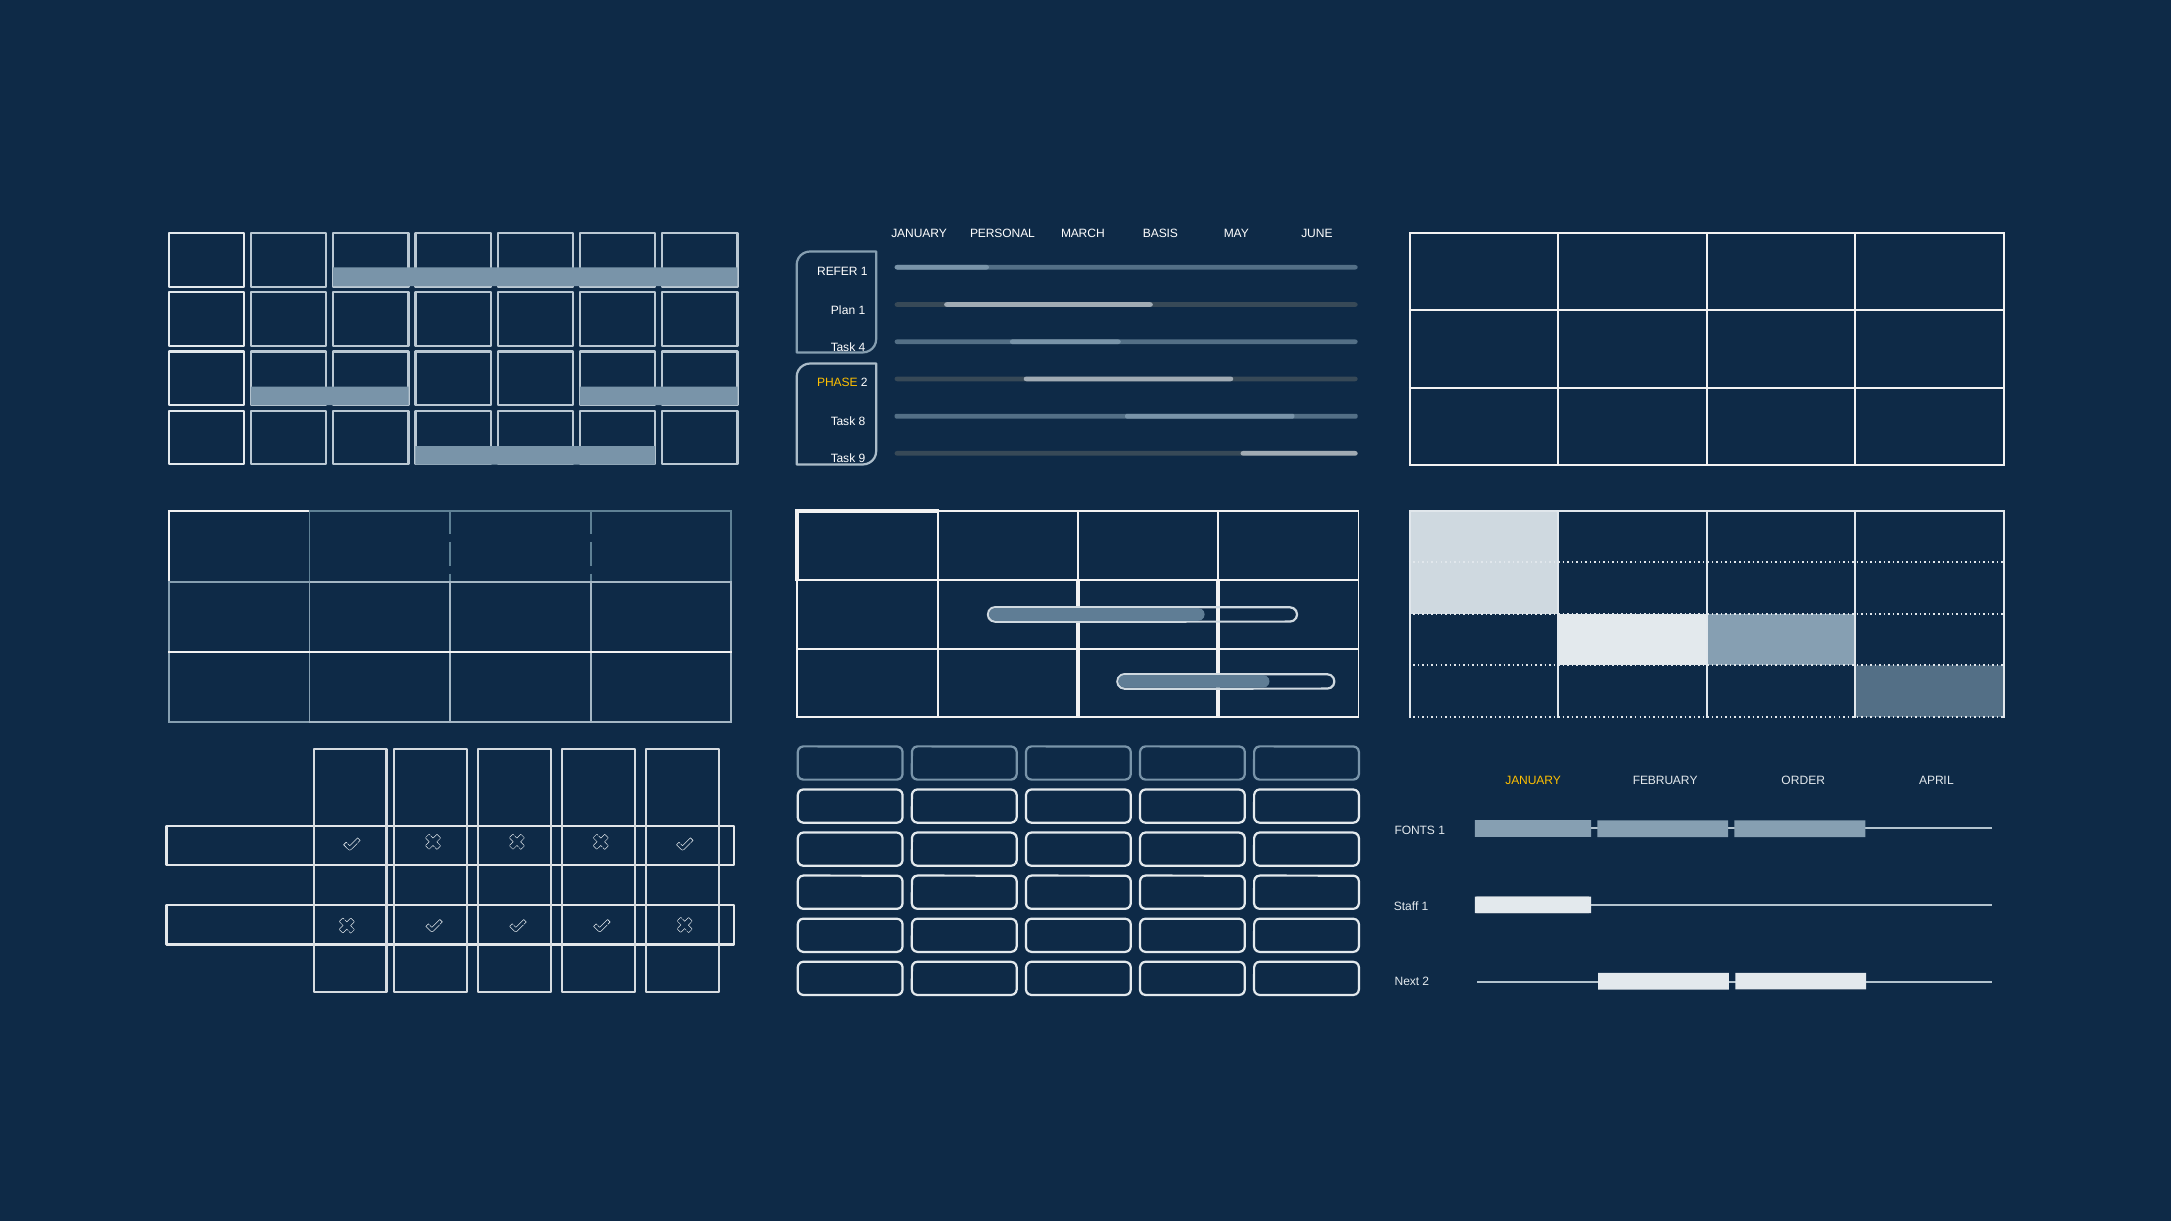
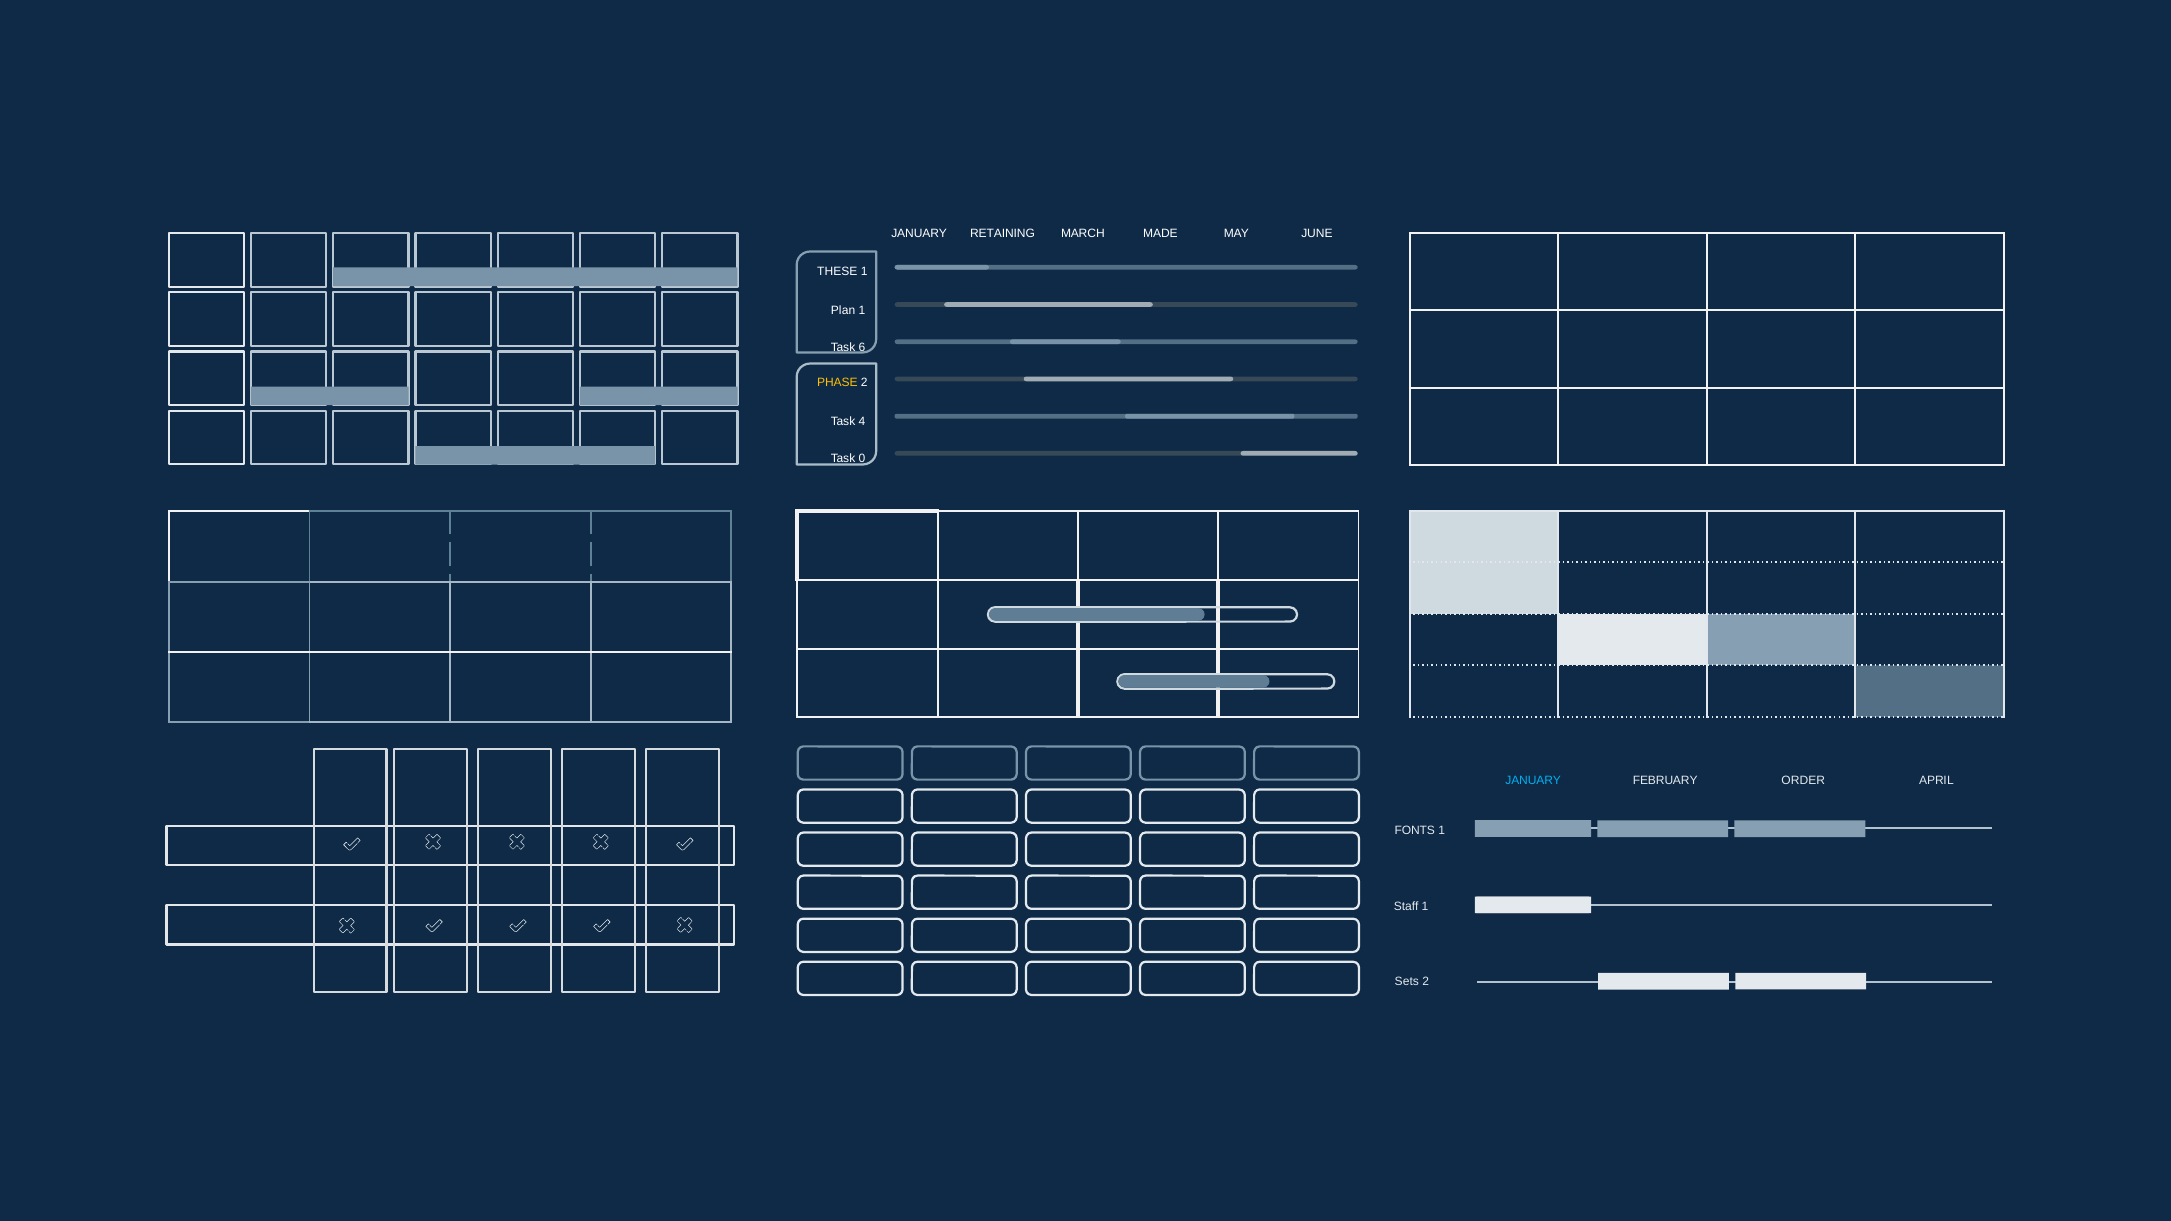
PERSONAL: PERSONAL -> RETAINING (1002, 234)
BASIS: BASIS -> MADE (1160, 234)
REFER: REFER -> THESE (837, 272)
4: 4 -> 6 (862, 347)
8: 8 -> 4 (862, 422)
9: 9 -> 0 (862, 459)
JANUARY colour: yellow -> light blue (1533, 781)
Next: Next -> Sets (1407, 982)
